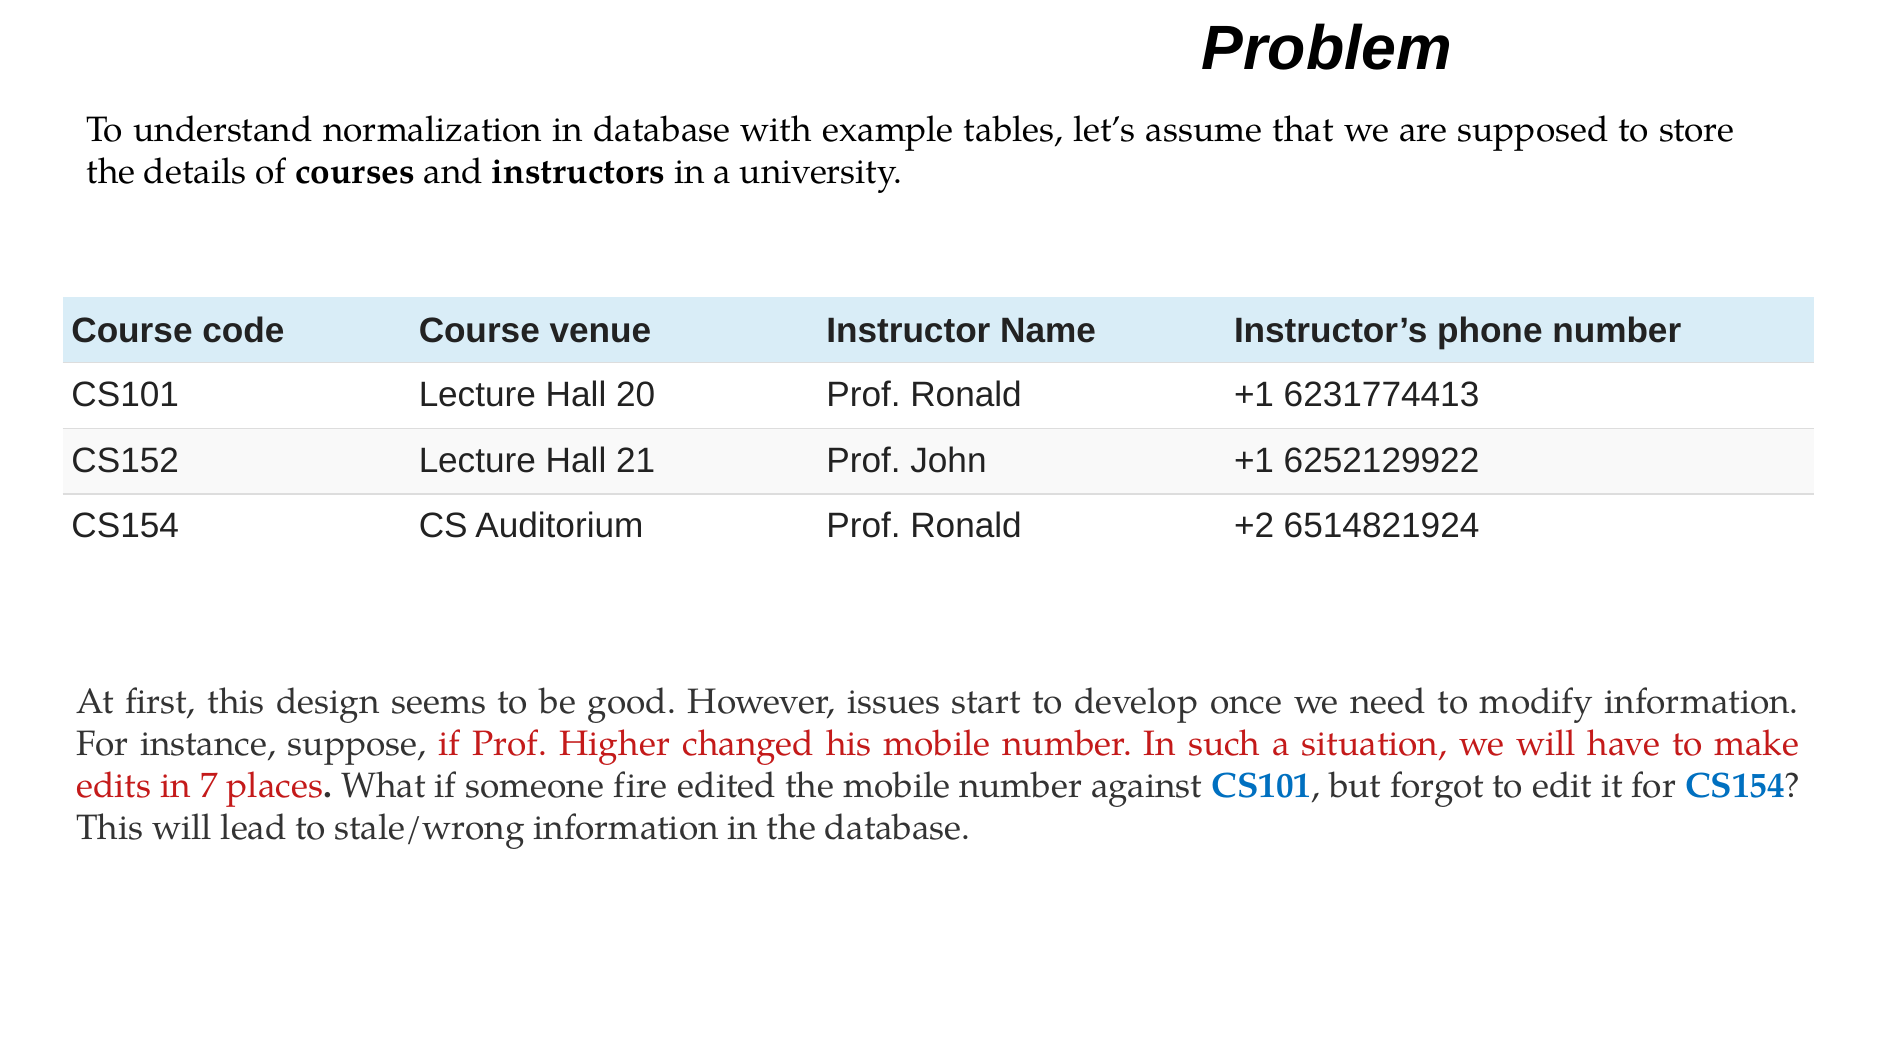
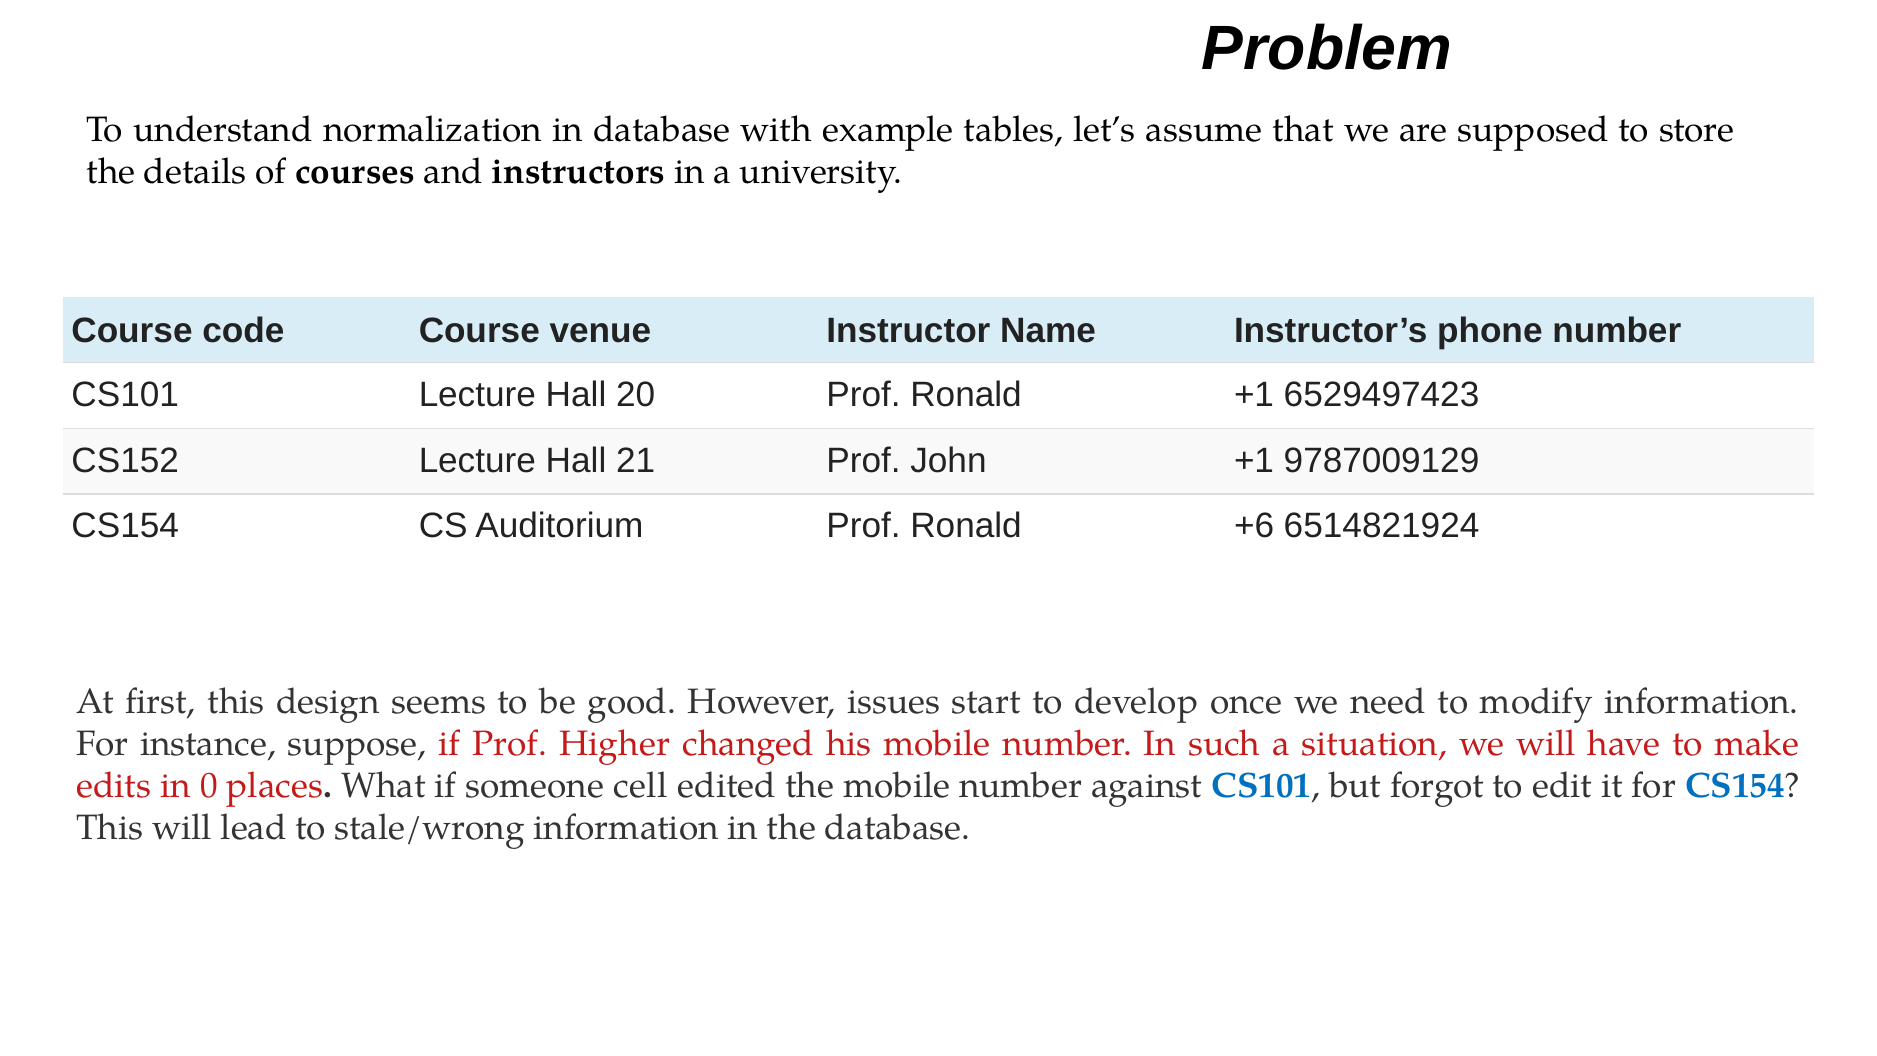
6231774413: 6231774413 -> 6529497423 (1382, 395)
6252129922: 6252129922 -> 9787009129 (1382, 460)
+2: +2 -> +6 (1254, 526)
7: 7 -> 0 (209, 786)
fire: fire -> cell (641, 786)
